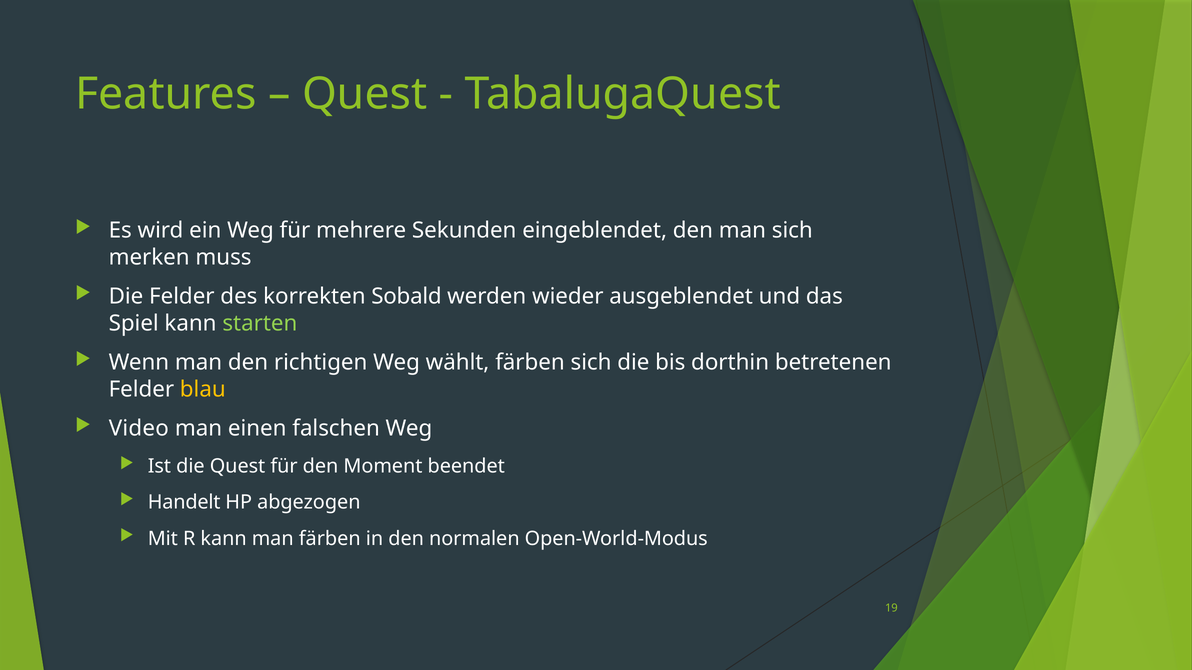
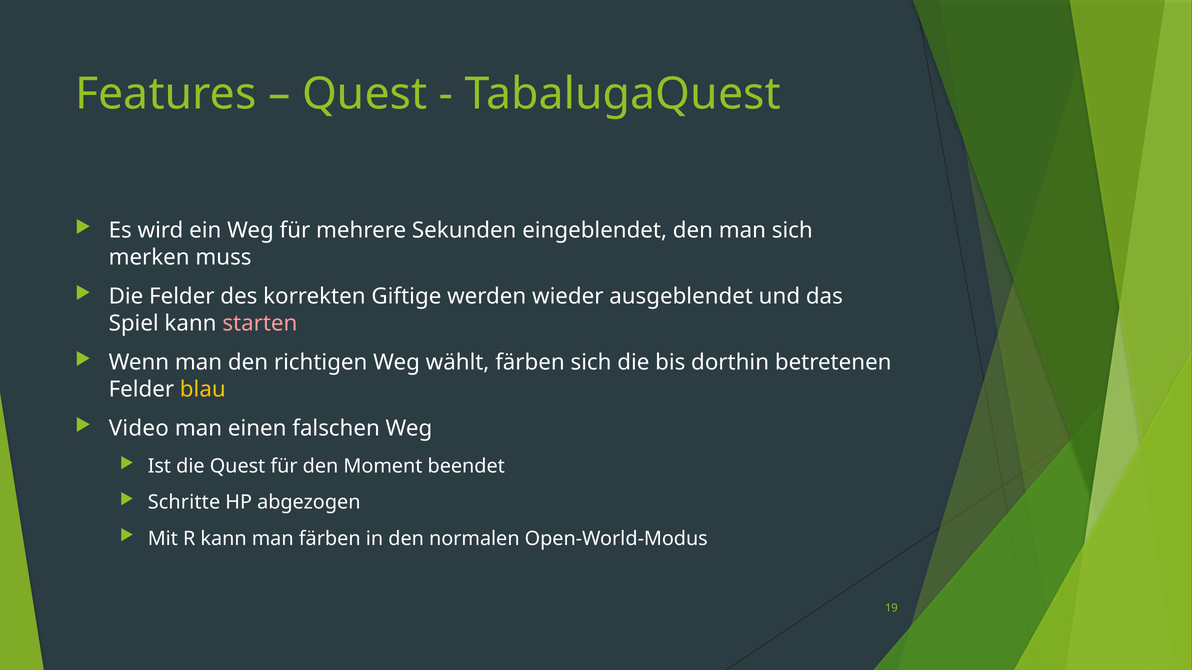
Sobald: Sobald -> Giftige (406, 297)
starten colour: light green -> pink (260, 324)
Handelt: Handelt -> Schritte (184, 503)
